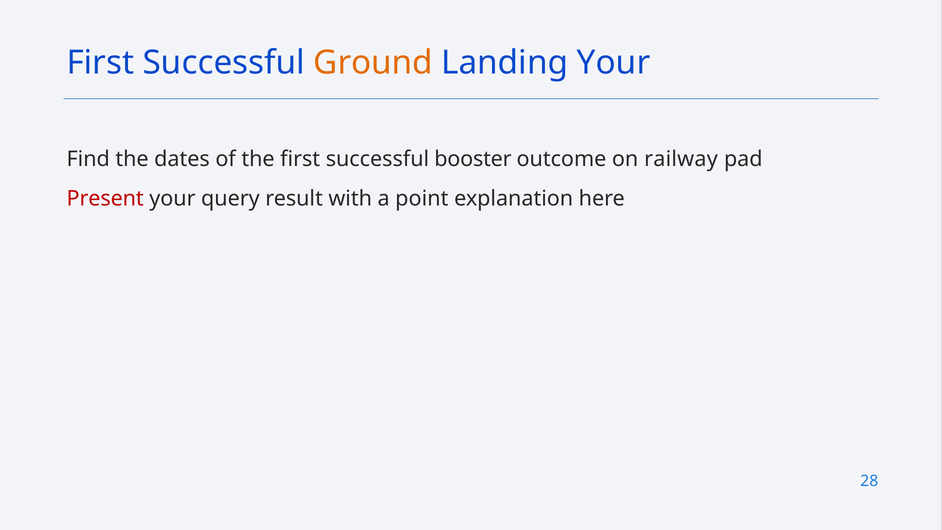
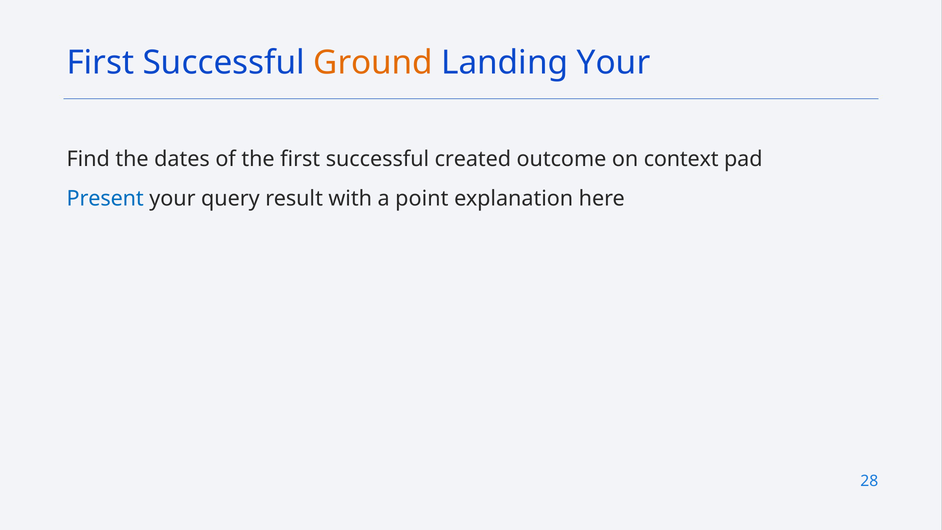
booster: booster -> created (473, 159)
railway: railway -> context (681, 159)
Present colour: red -> blue (105, 199)
